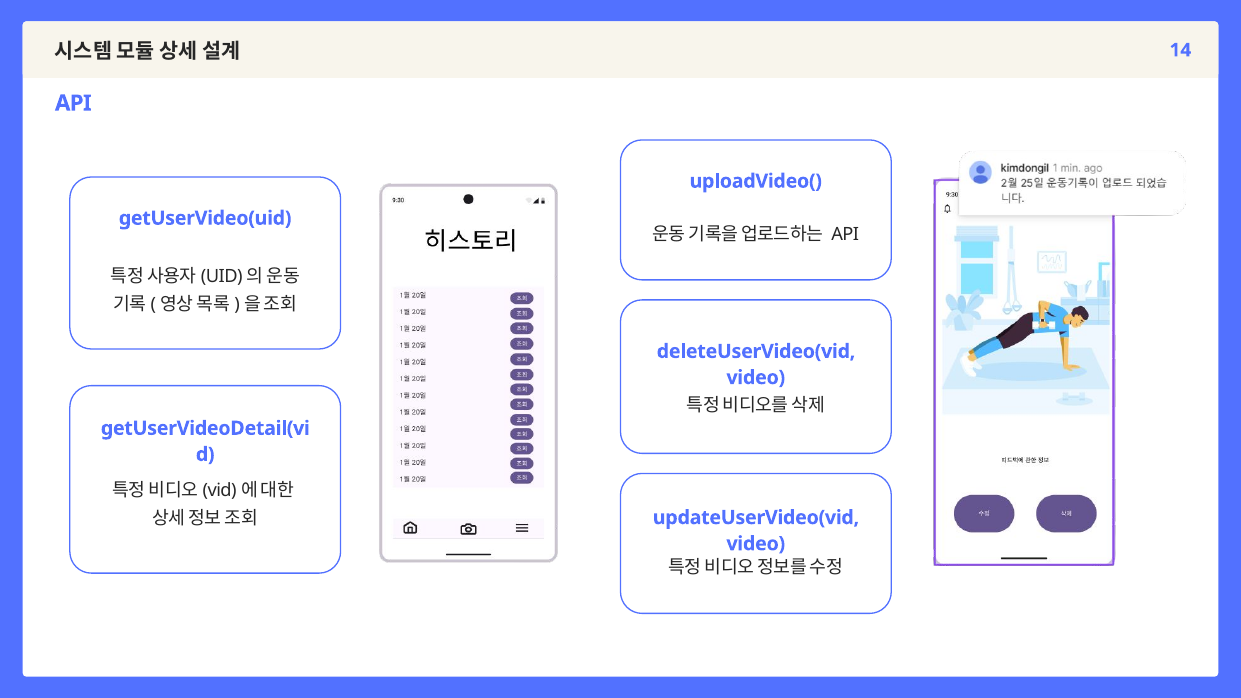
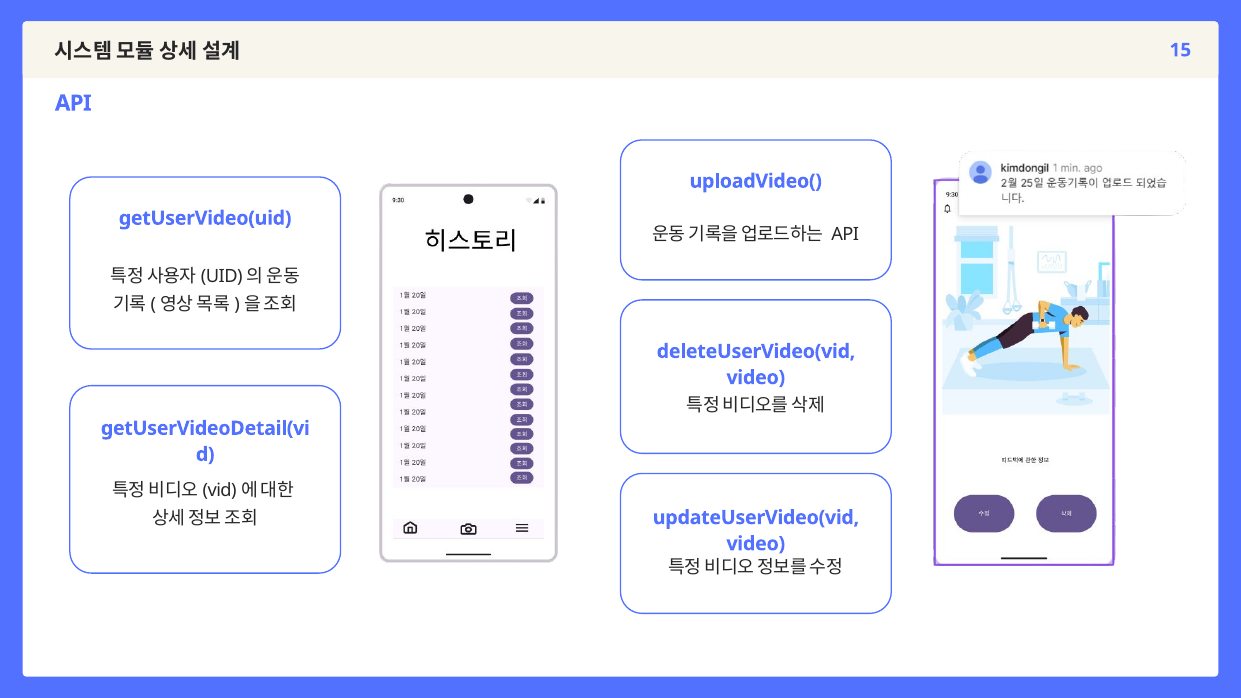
14: 14 -> 15 (1180, 50)
